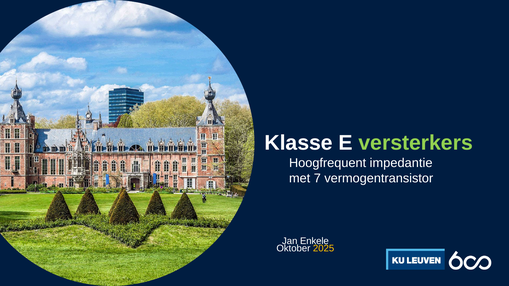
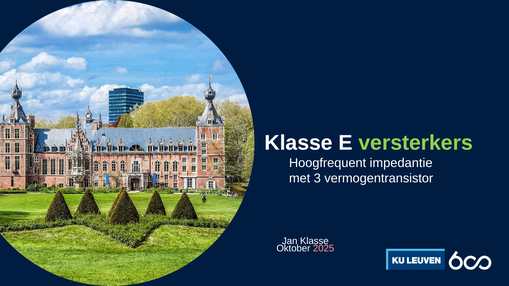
7: 7 -> 3 (317, 178)
Jan Enkele: Enkele -> Klasse (314, 241)
2025 colour: yellow -> pink (324, 249)
